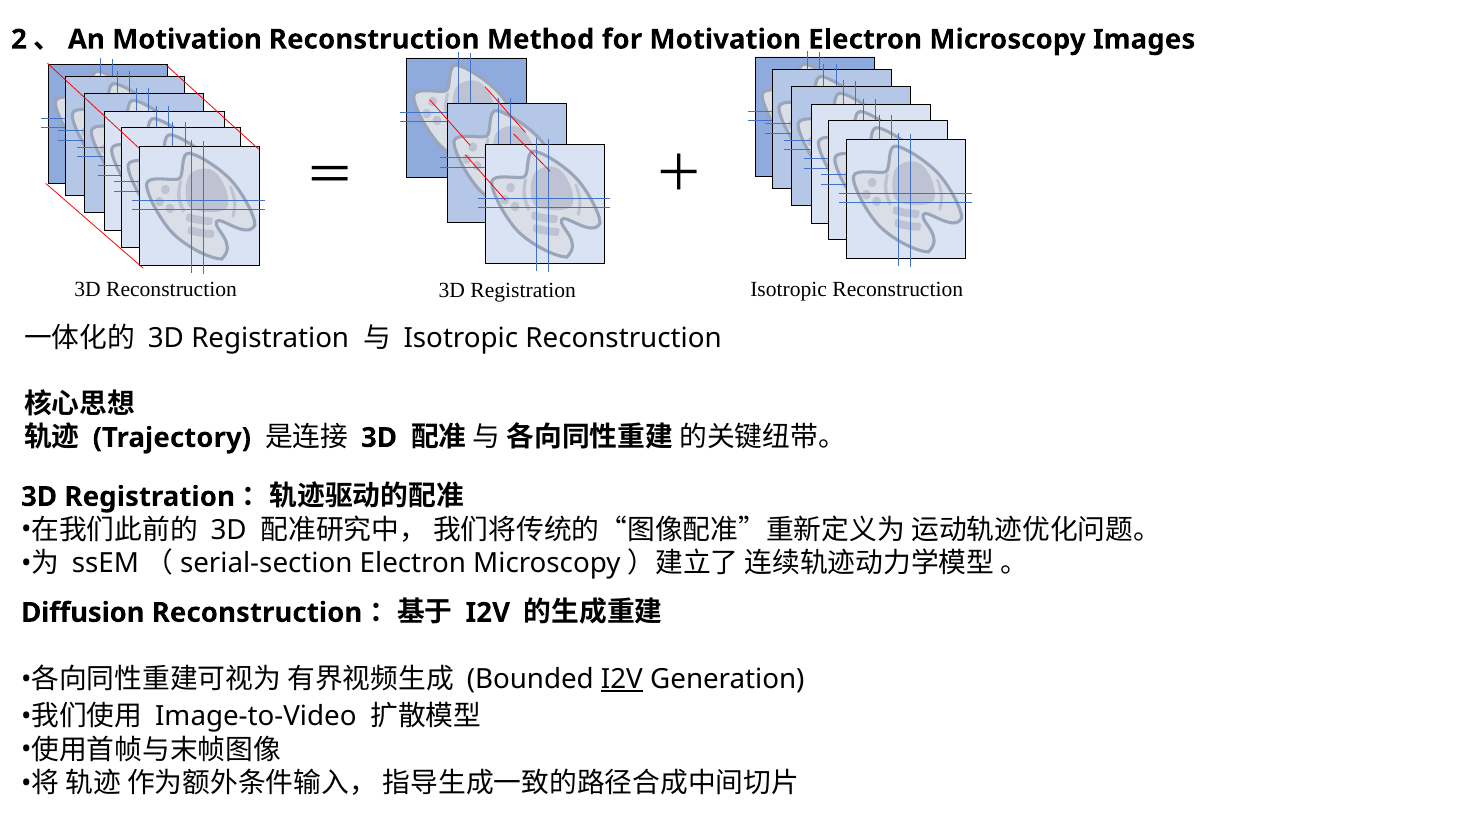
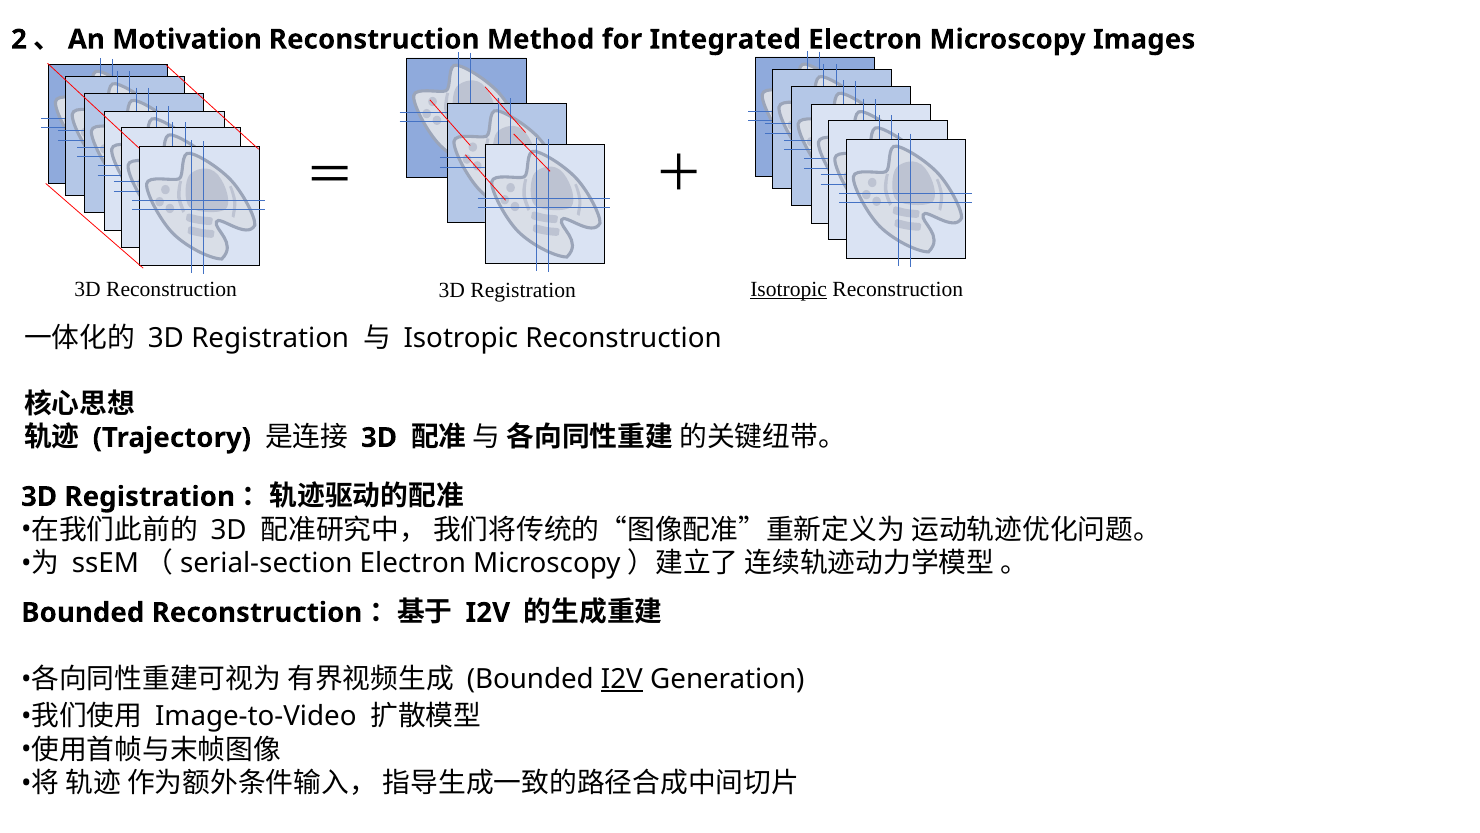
for Motivation: Motivation -> Integrated (725, 39)
Isotropic underline: none -> present (789, 289)
Diffusion: Diffusion -> Bounded (83, 612)
